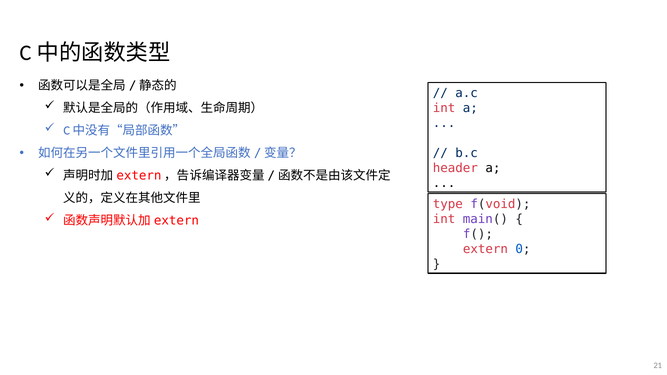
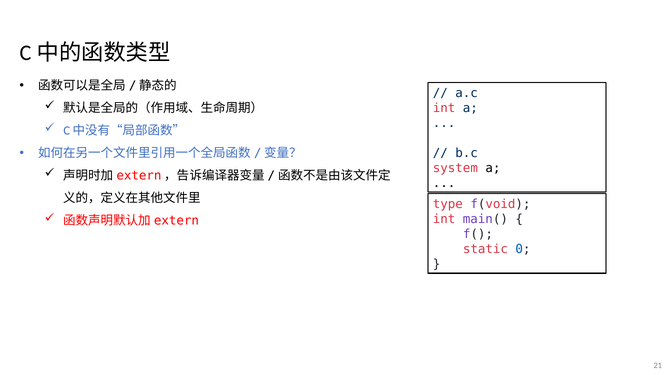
header: header -> system (455, 168)
extern: extern -> static (485, 249)
